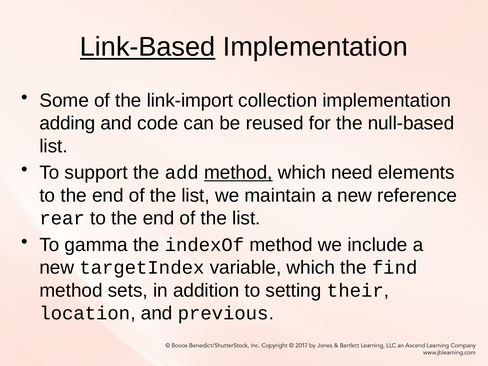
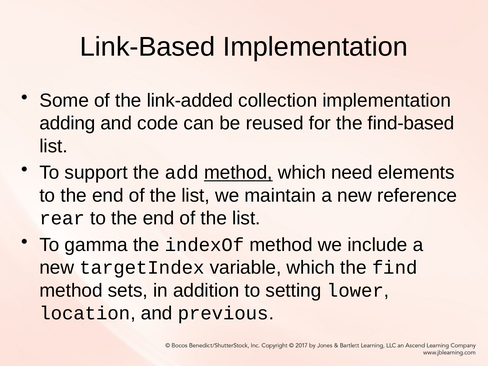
Link-Based underline: present -> none (148, 47)
link-import: link-import -> link-added (190, 101)
null-based: null-based -> find-based (411, 123)
their: their -> lower (355, 290)
